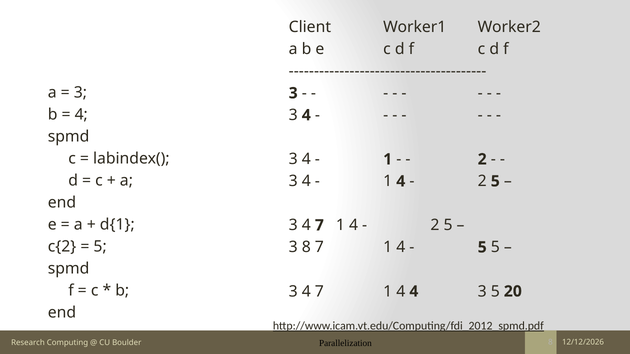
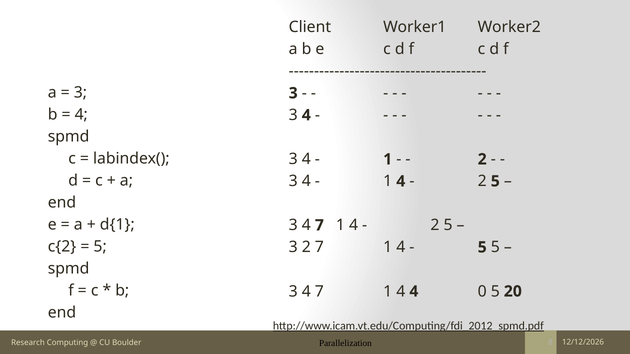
3 8: 8 -> 2 (306, 248)
4 3: 3 -> 0 (482, 292)
